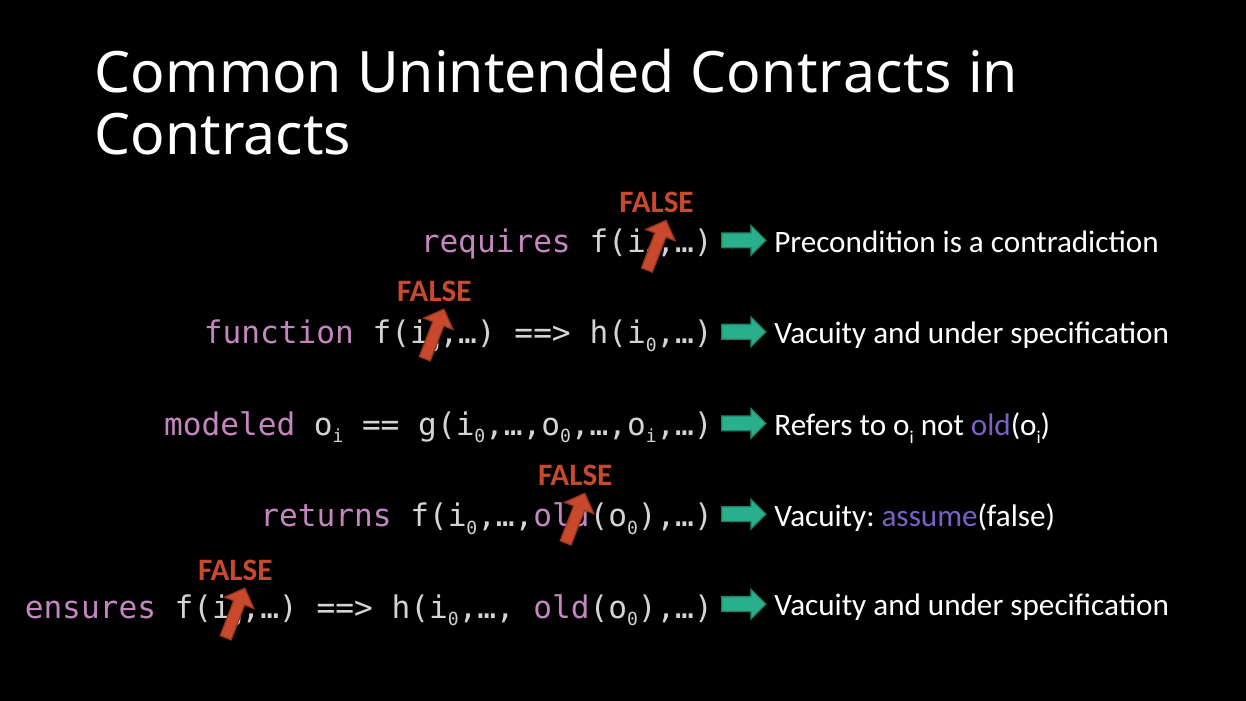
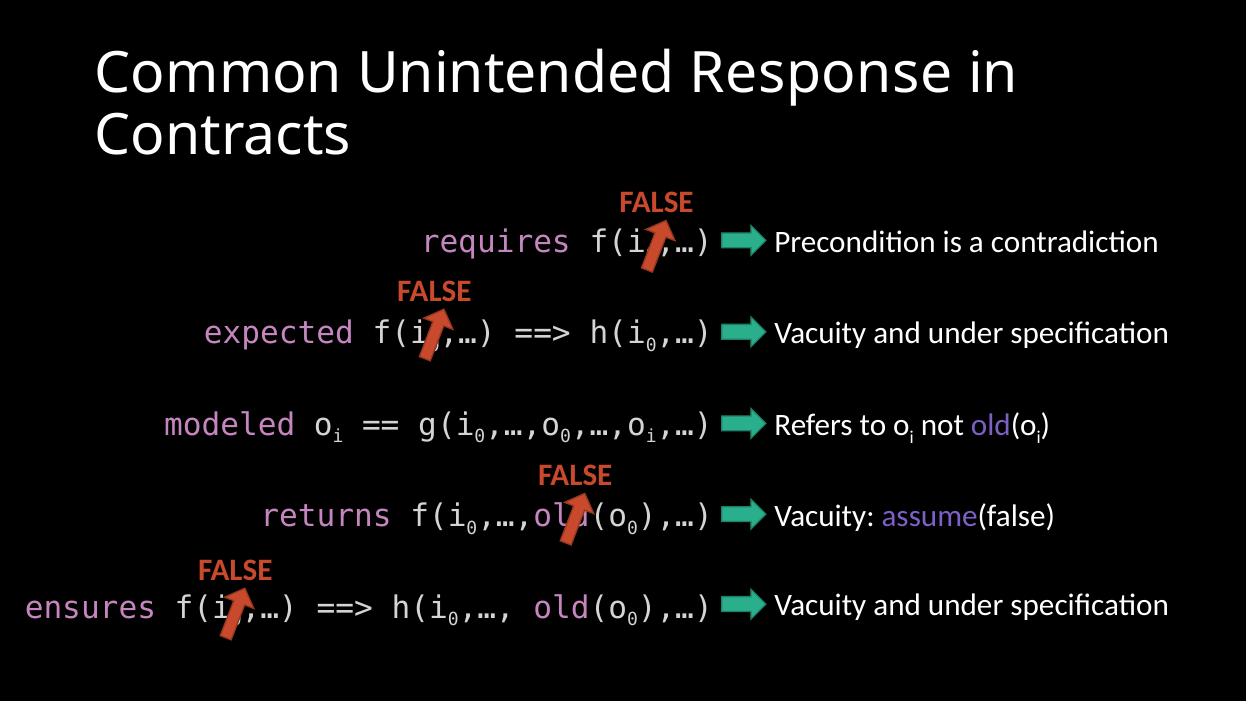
Unintended Contracts: Contracts -> Response (821, 74)
function: function -> expected (279, 333)
